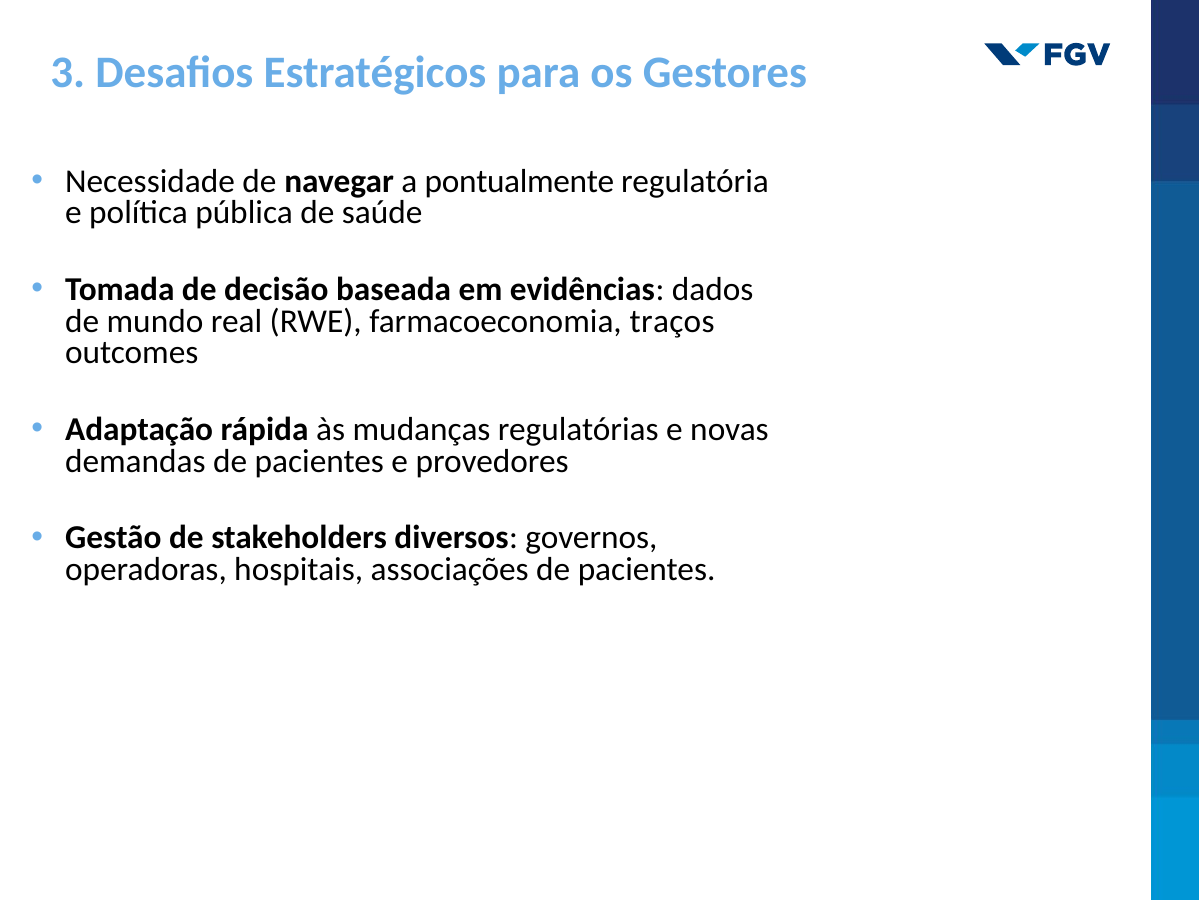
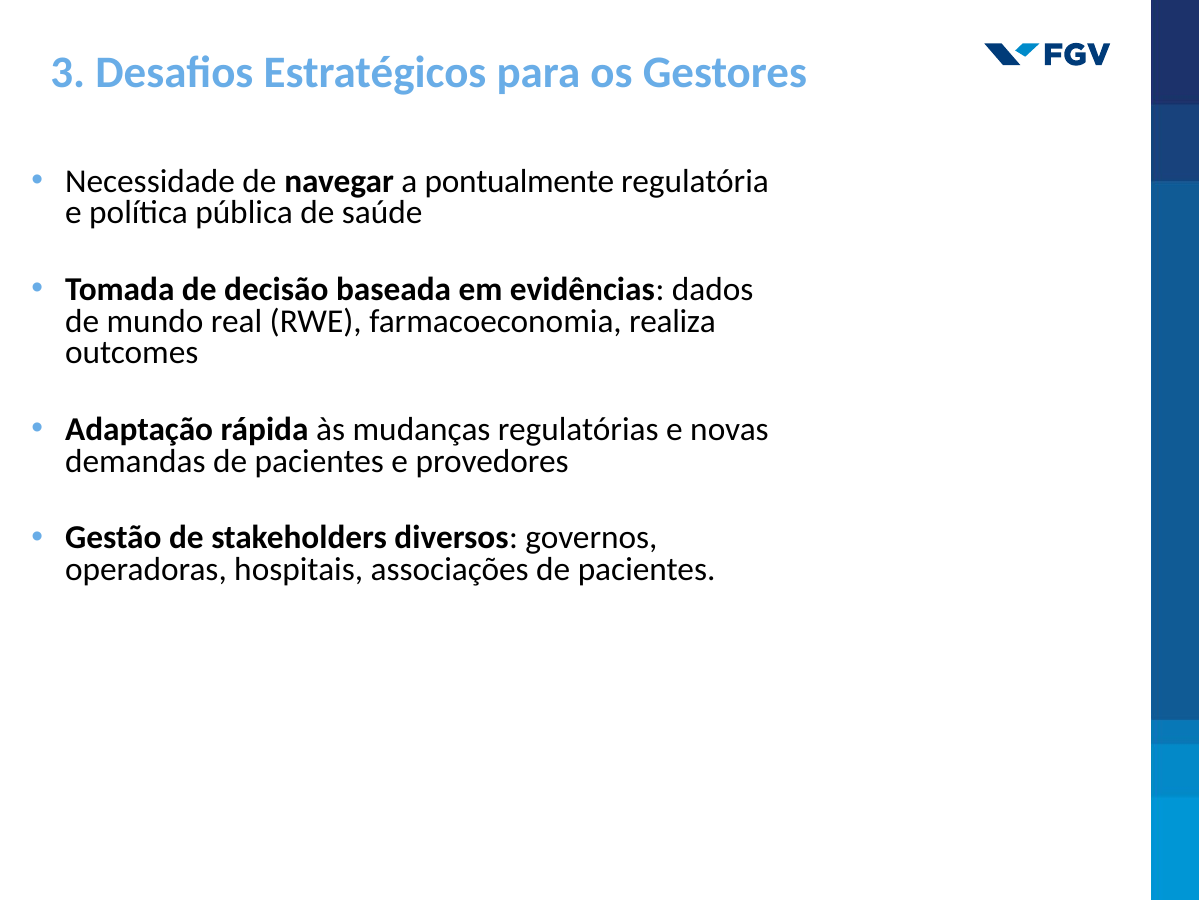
traços: traços -> realiza (672, 321)
